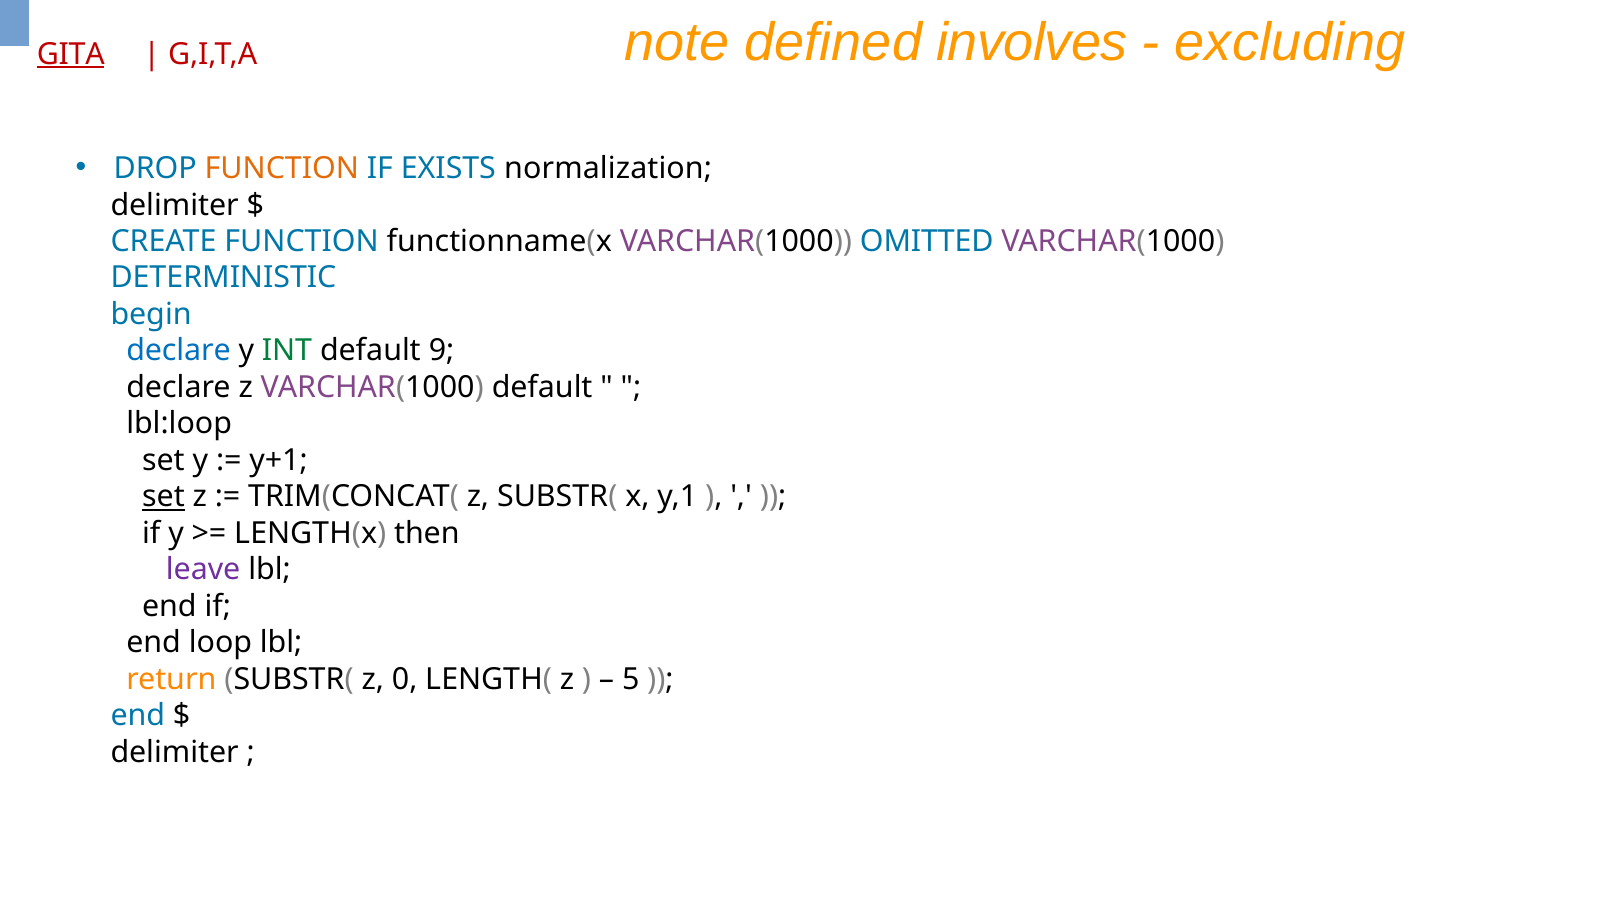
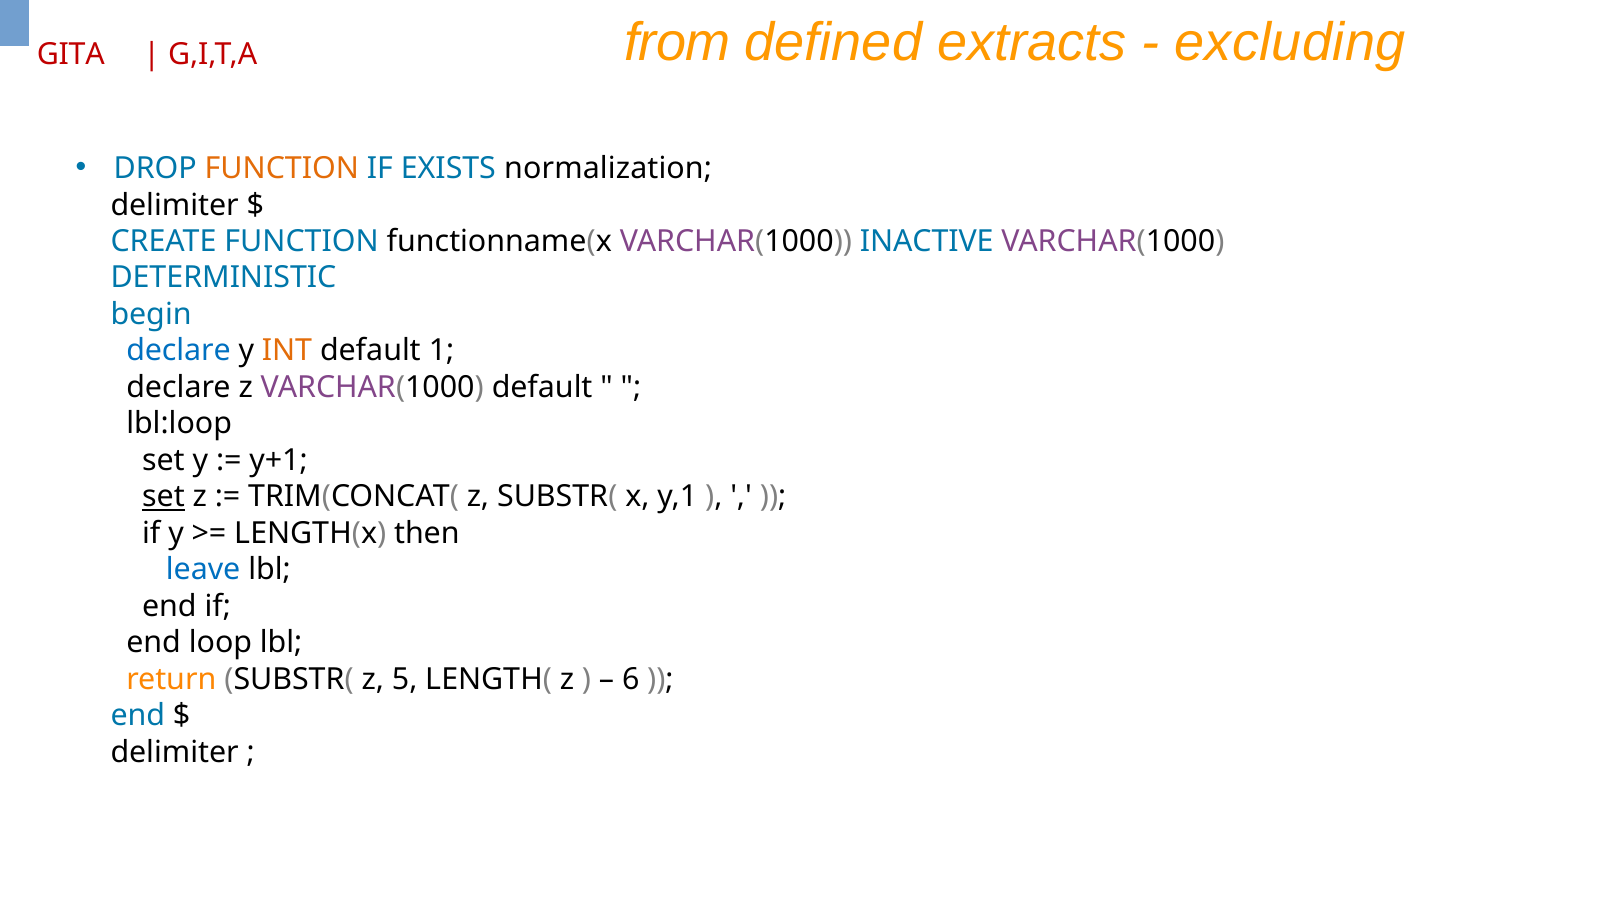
note: note -> from (677, 42)
involves: involves -> extracts (1032, 42)
GITA underline: present -> none (71, 54)
OMITTED: OMITTED -> INACTIVE (927, 241)
INT colour: green -> orange (287, 351)
9: 9 -> 1 (441, 351)
leave colour: purple -> blue (203, 570)
0: 0 -> 5 (405, 679)
5: 5 -> 6 (631, 679)
